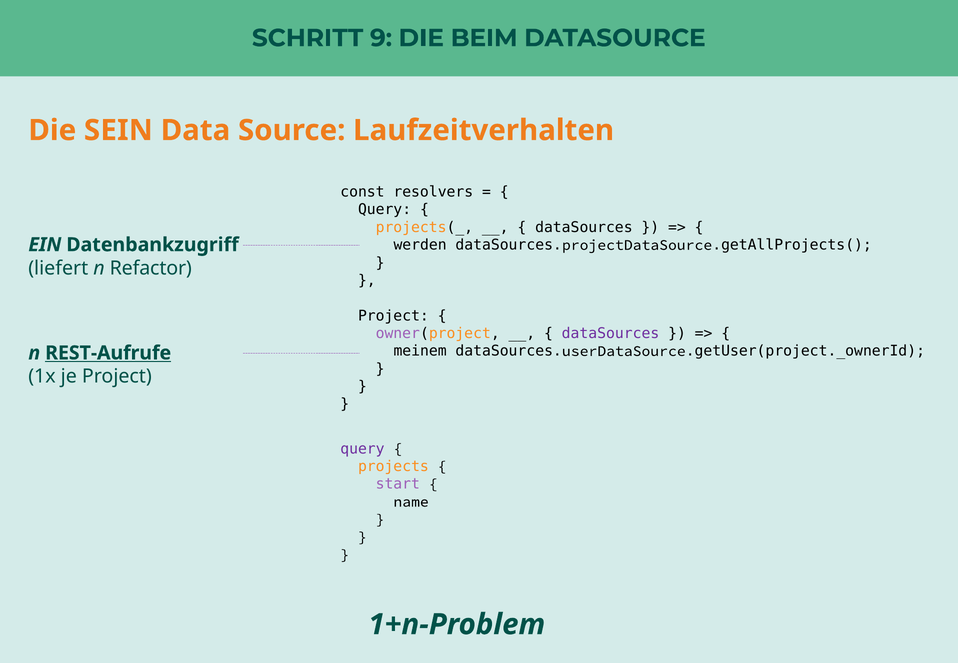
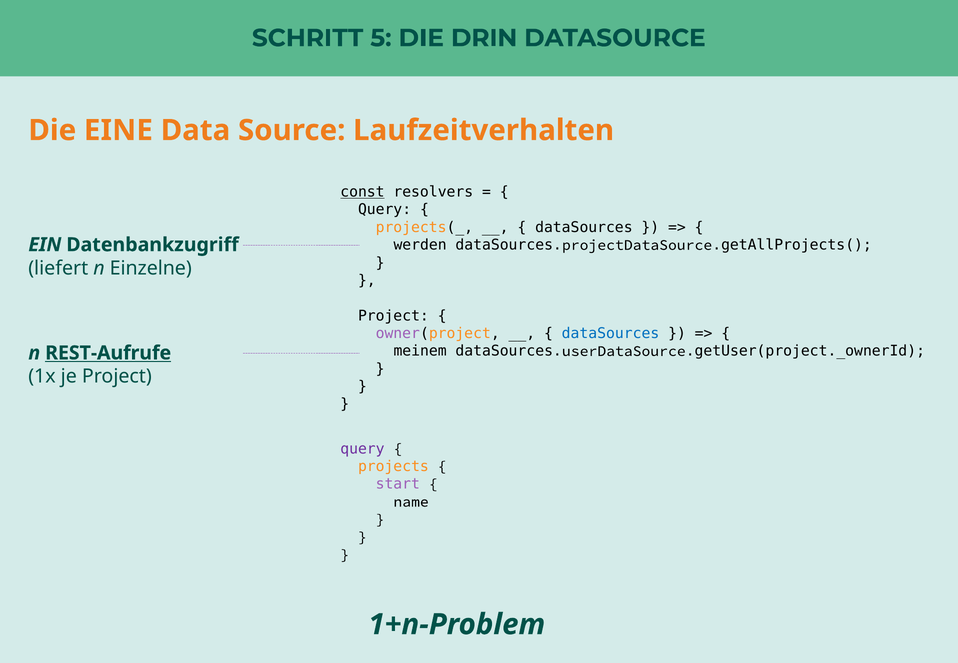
9: 9 -> 5 (381, 38)
BEIM: BEIM -> DRIN (484, 38)
SEIN: SEIN -> EINE (118, 130)
const underline: none -> present (362, 192)
Refactor: Refactor -> Einzelne (151, 268)
dataSources colour: purple -> blue (610, 334)
